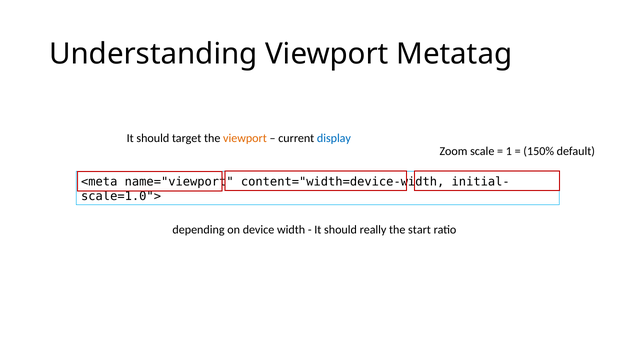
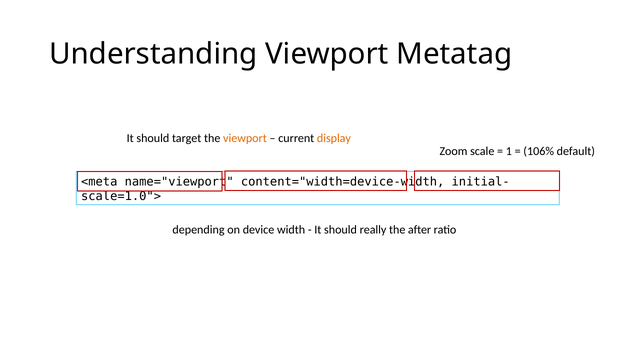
display colour: blue -> orange (334, 138)
150%: 150% -> 106% (539, 152)
start: start -> after (420, 230)
